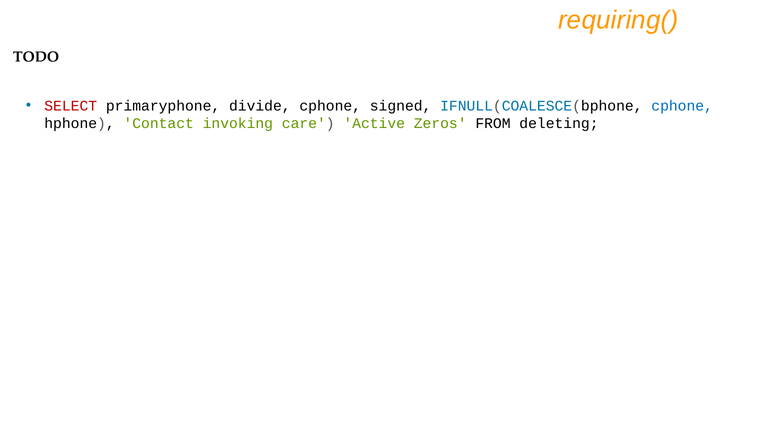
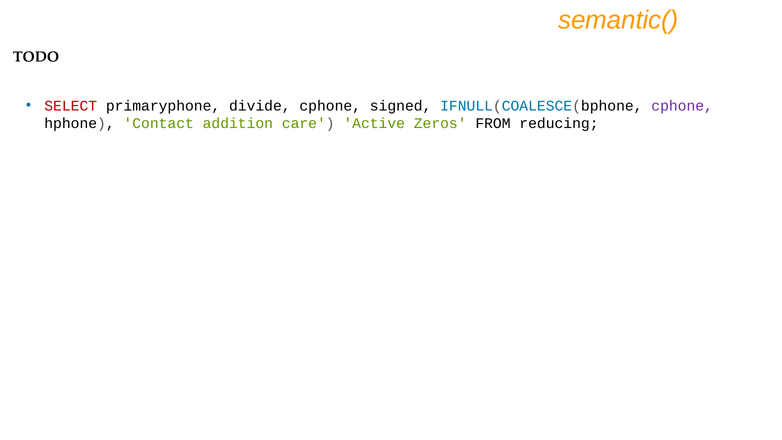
requiring(: requiring( -> semantic( (618, 20)
cphone colour: blue -> purple (682, 106)
invoking: invoking -> addition (238, 123)
deleting: deleting -> reducing (559, 123)
